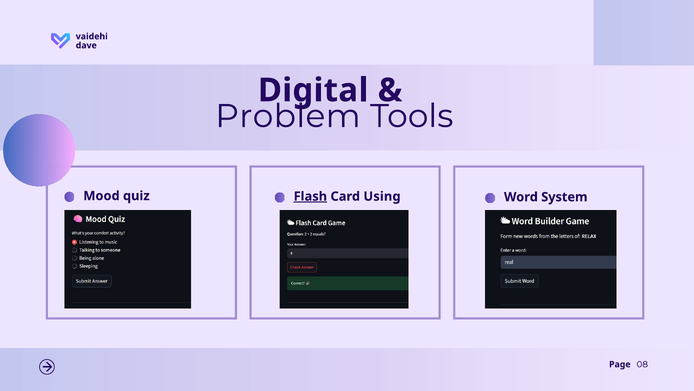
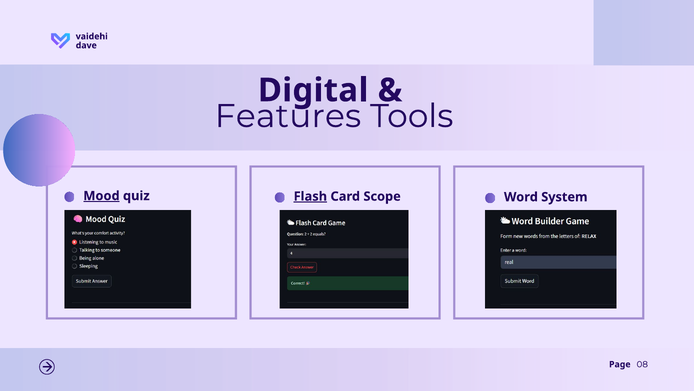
Problem: Problem -> Features (288, 116)
Mood underline: none -> present (101, 196)
Using: Using -> Scope (382, 196)
